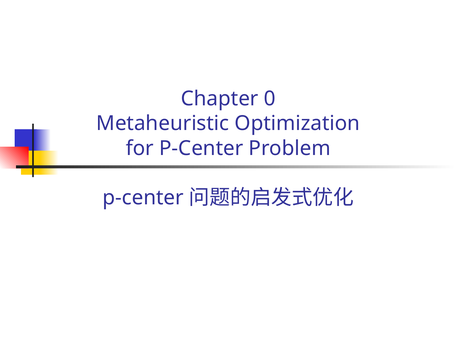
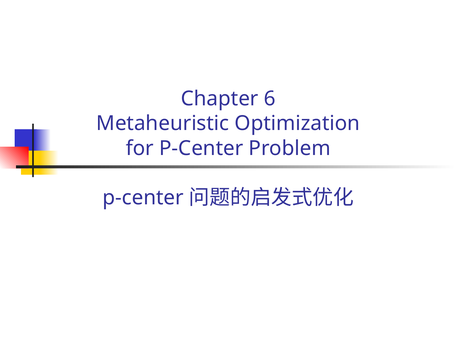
0: 0 -> 6 (270, 99)
